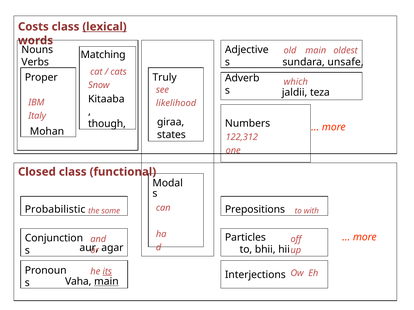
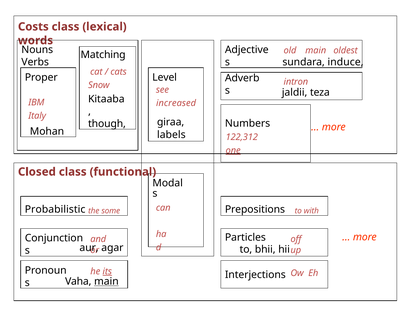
lexical underline: present -> none (105, 27)
unsafe: unsafe -> induce (346, 62)
Truly: Truly -> Level (165, 77)
which: which -> intron (296, 82)
likelihood: likelihood -> increased (176, 103)
states: states -> labels (171, 135)
one underline: none -> present (233, 151)
